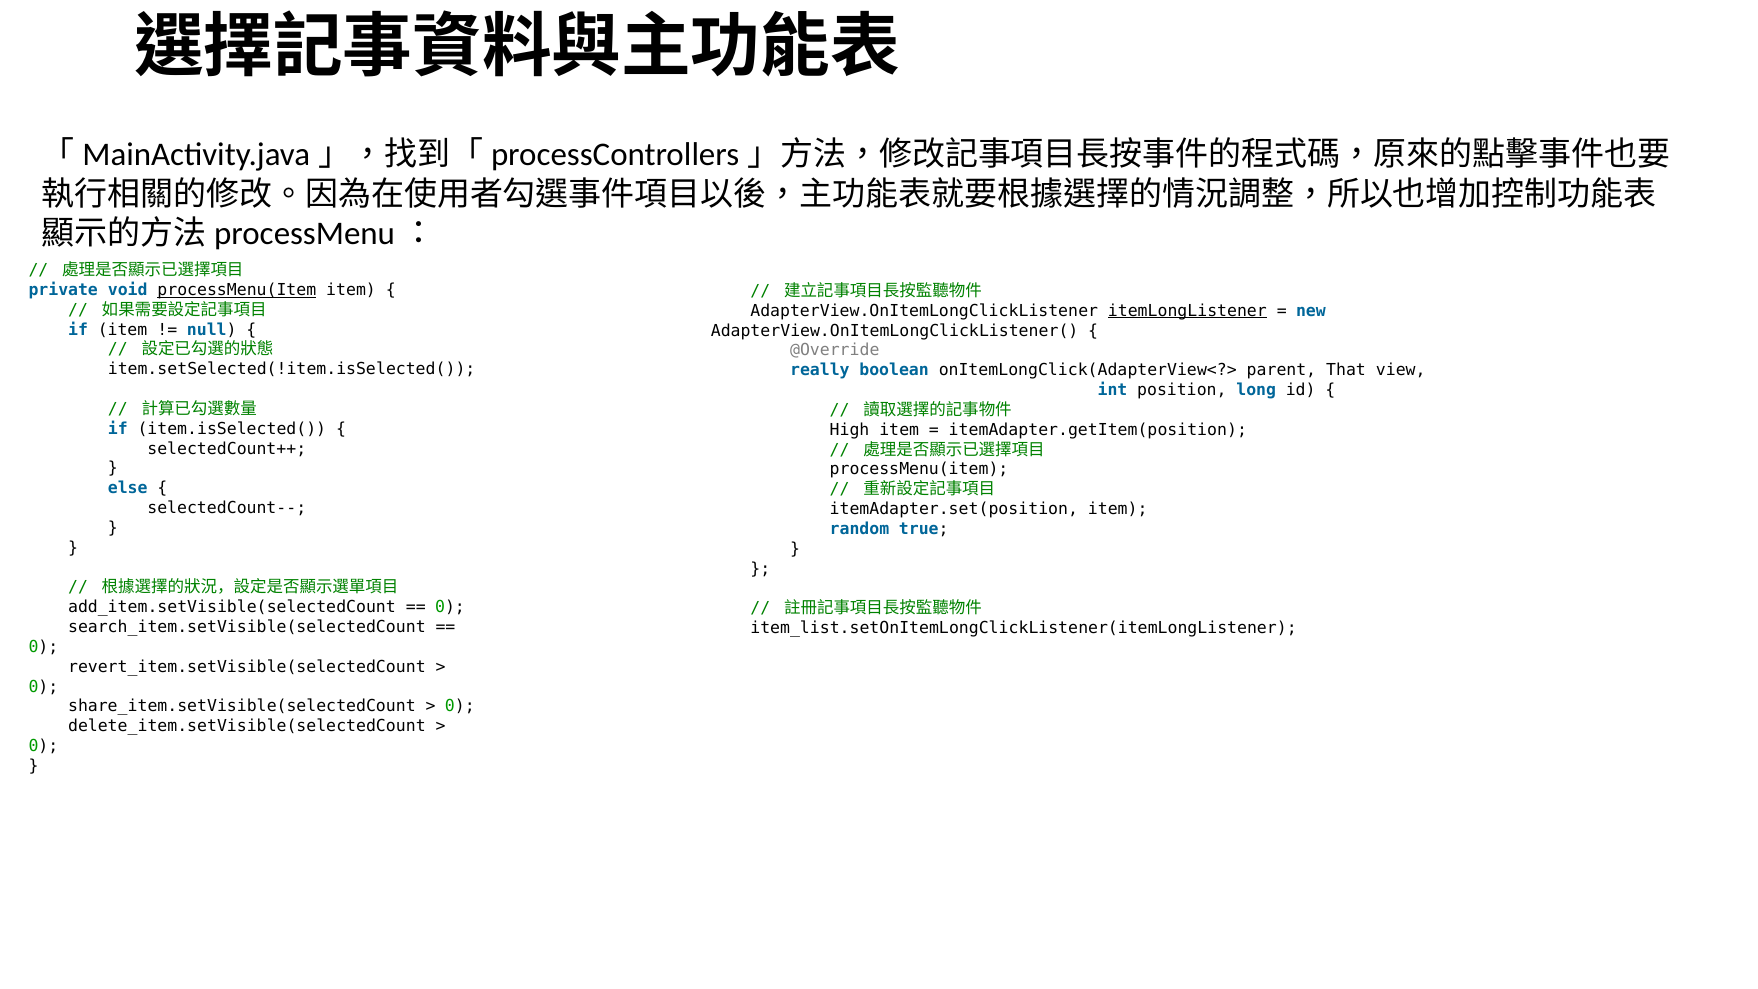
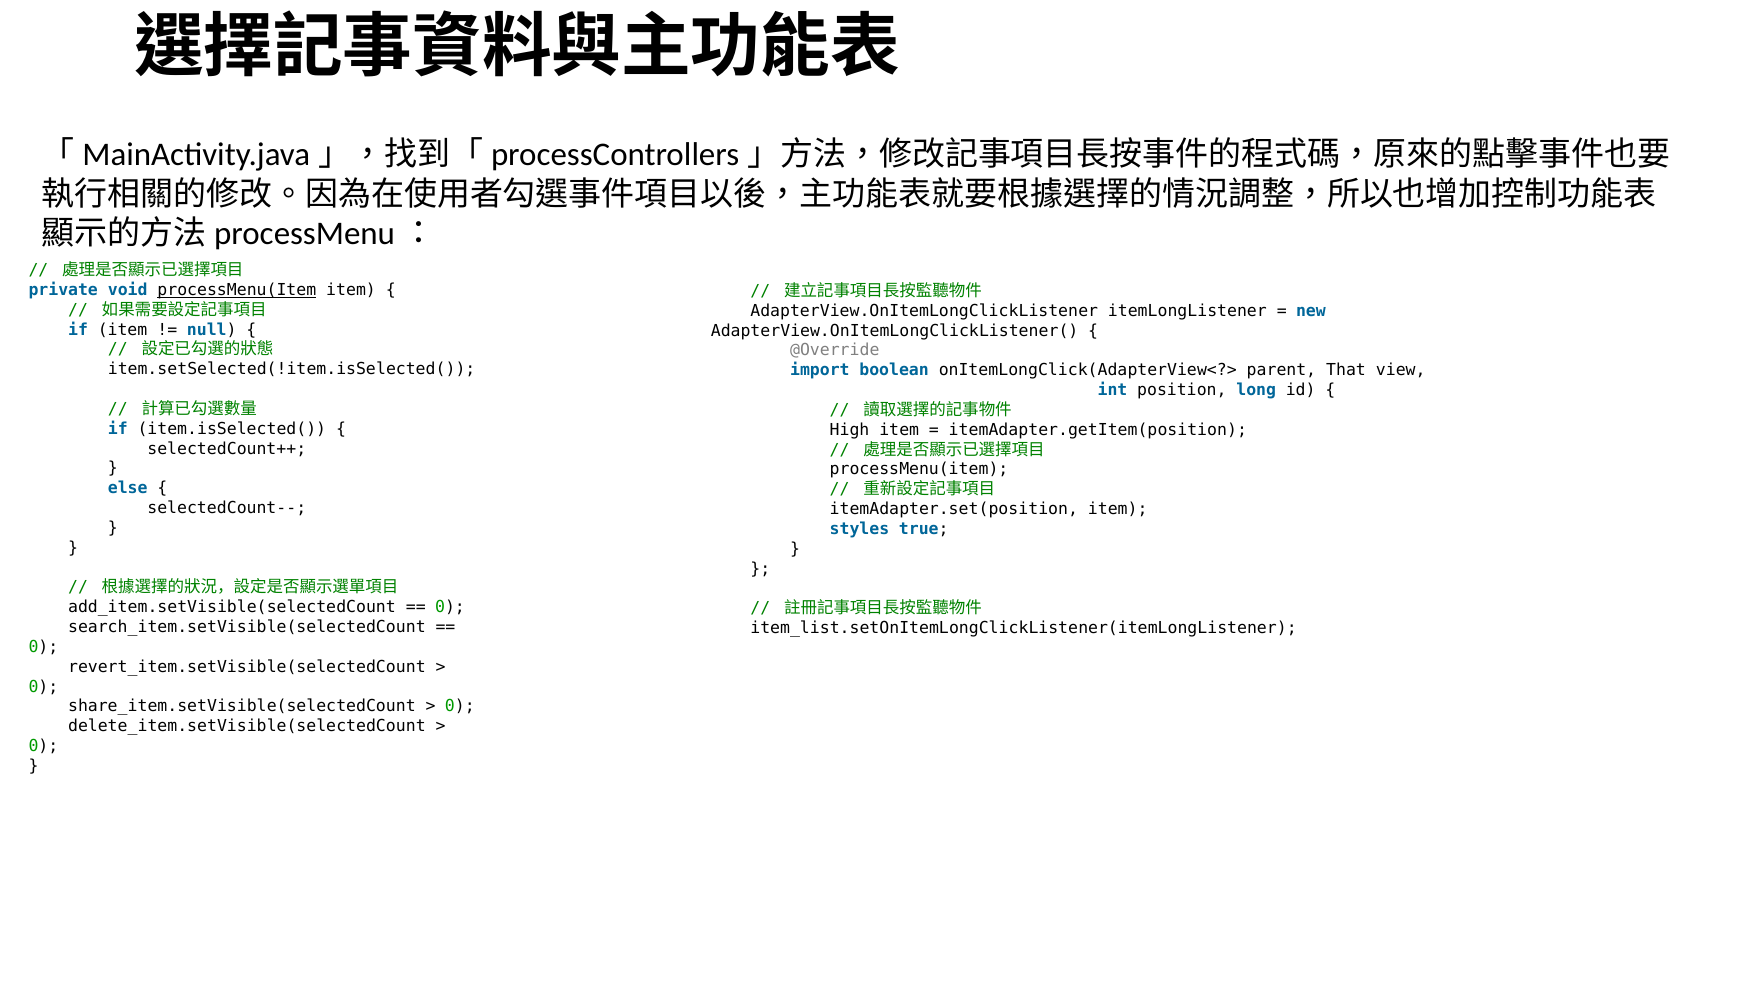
itemLongListener underline: present -> none (1187, 311)
really: really -> import (820, 370)
random: random -> styles (859, 529)
